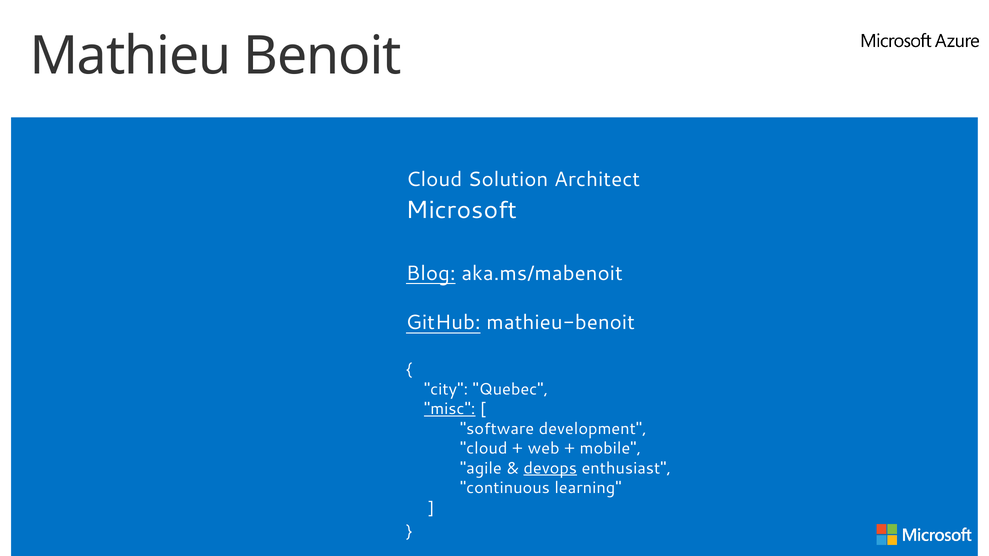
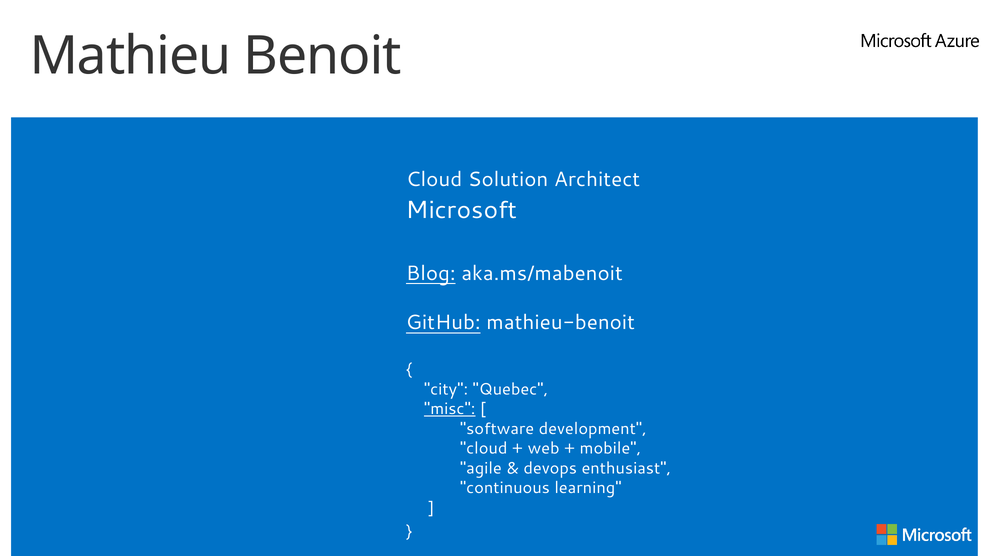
devops underline: present -> none (550, 468)
